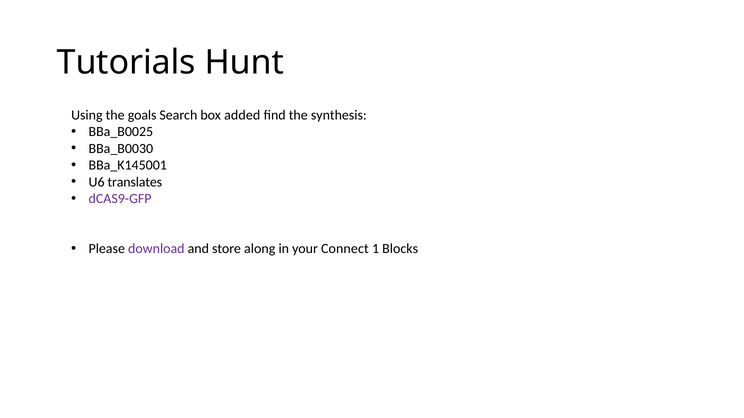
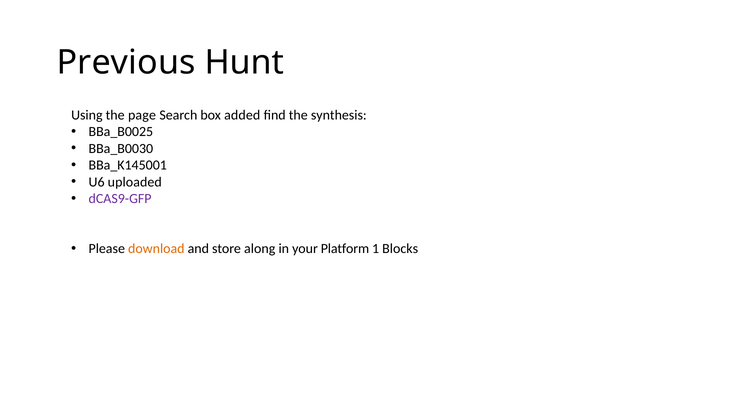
Tutorials: Tutorials -> Previous (126, 62)
goals: goals -> page (142, 115)
translates: translates -> uploaded (135, 182)
download colour: purple -> orange (156, 249)
Connect: Connect -> Platform (345, 249)
